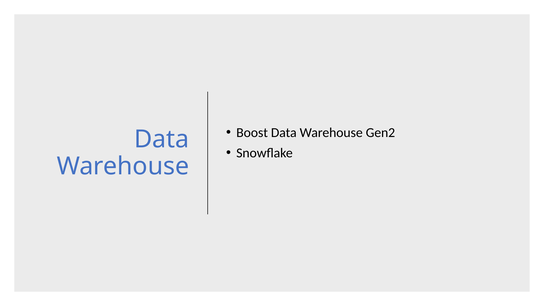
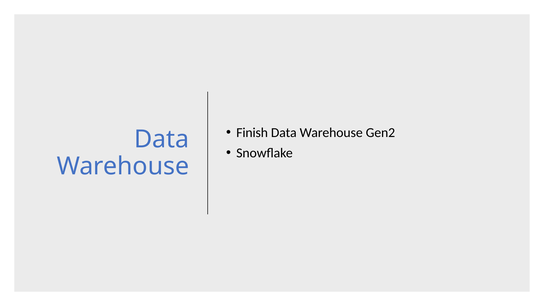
Boost: Boost -> Finish (252, 133)
